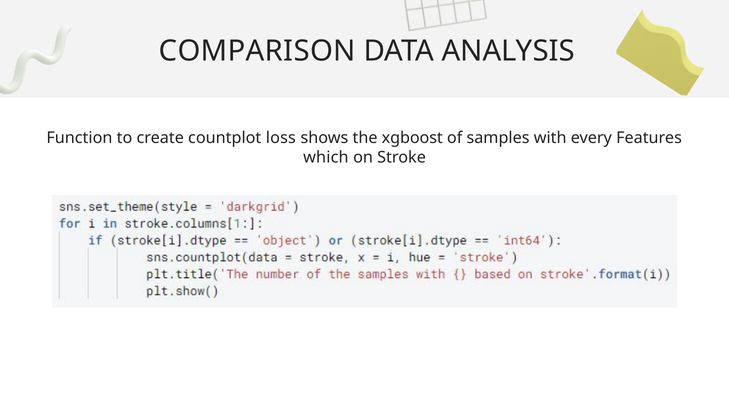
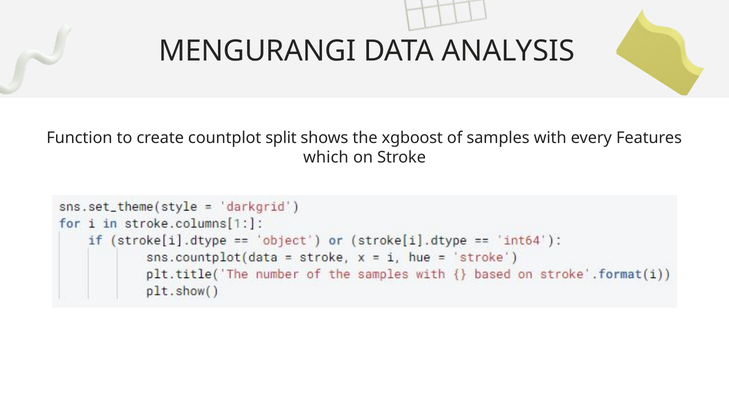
COMPARISON: COMPARISON -> MENGURANGI (257, 51)
loss: loss -> split (281, 138)
